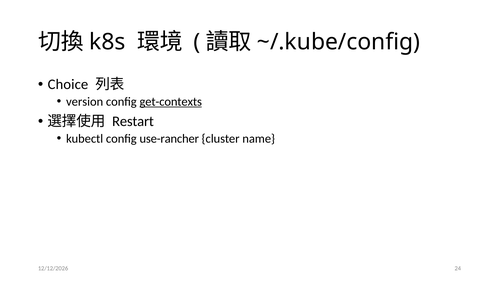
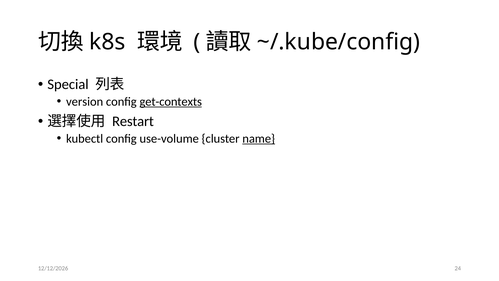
Choice: Choice -> Special (68, 84)
use-rancher: use-rancher -> use-volume (169, 139)
name underline: none -> present (259, 139)
